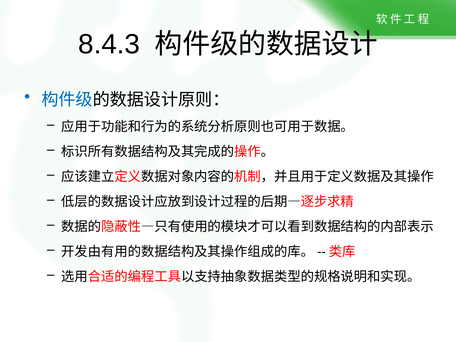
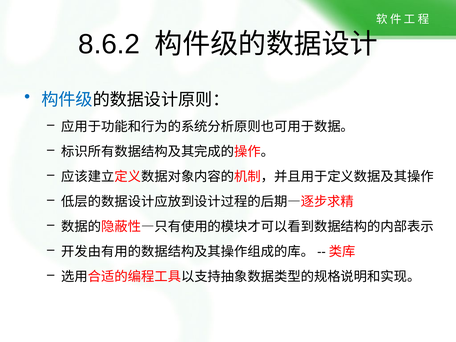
8.4.3: 8.4.3 -> 8.6.2 (109, 44)
